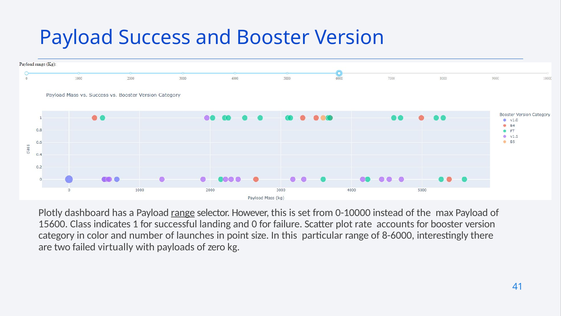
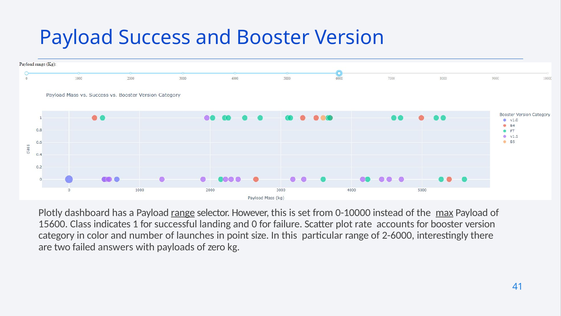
max underline: none -> present (444, 212)
8-6000: 8-6000 -> 2-6000 (398, 235)
virtually: virtually -> answers (116, 247)
